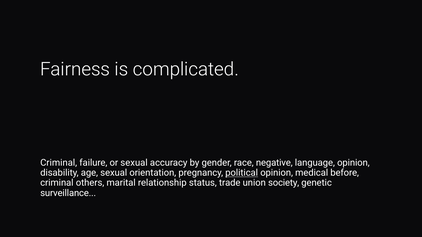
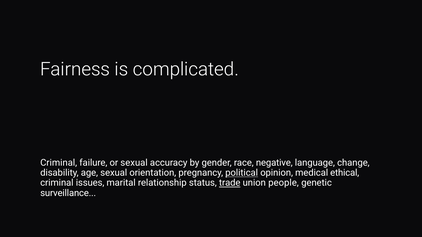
language opinion: opinion -> change (353, 163)
before: before -> ethical (345, 173)
others: others -> issues (90, 183)
trade underline: none -> present (230, 183)
society: society -> people (284, 183)
